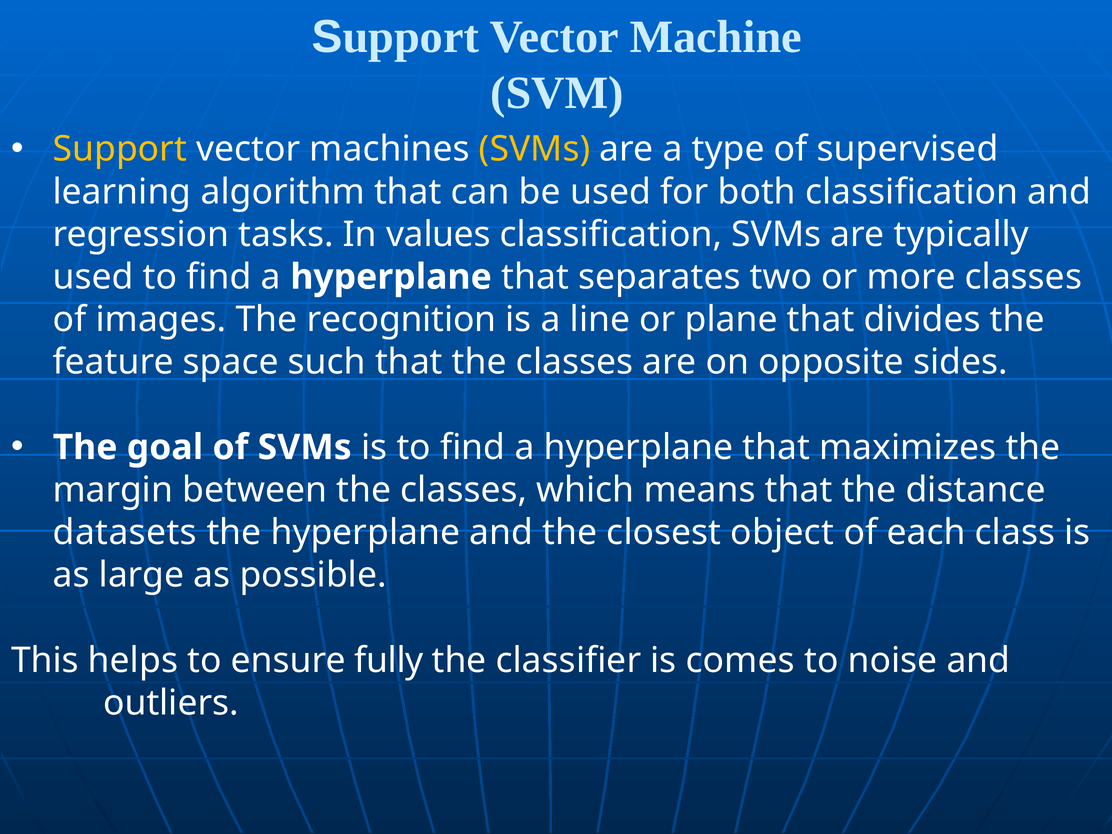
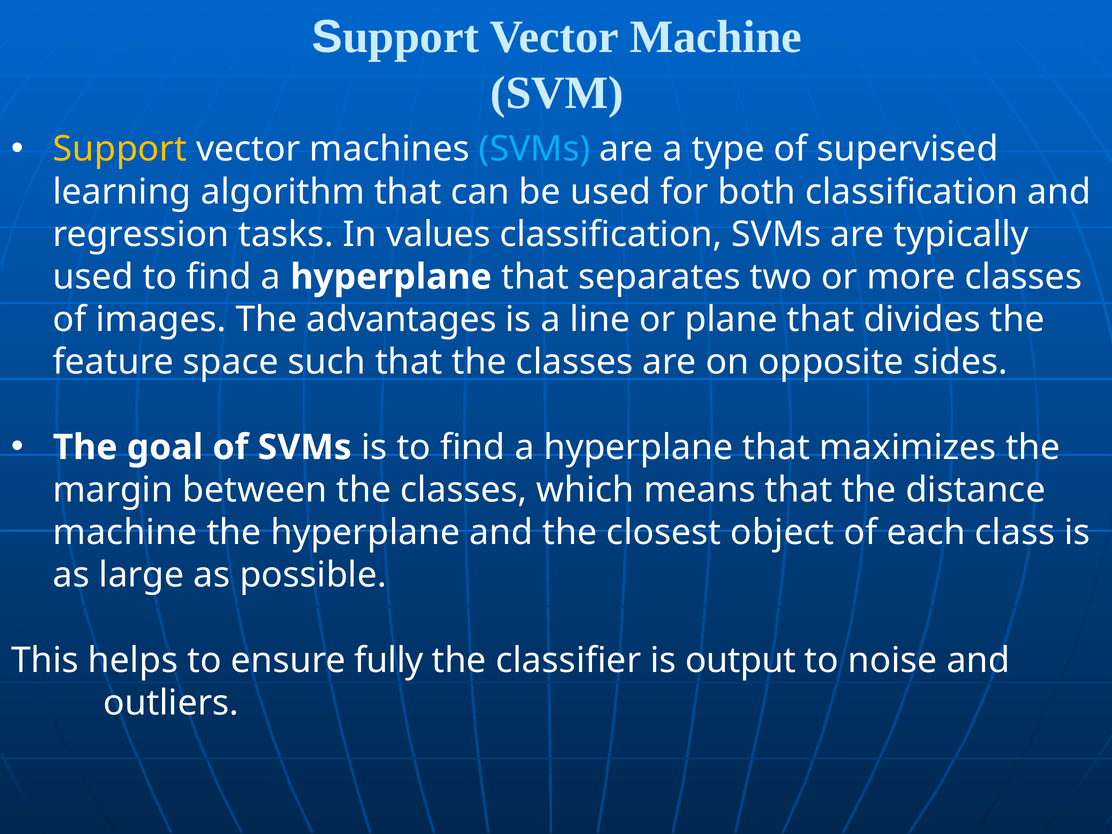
SVMs colour: yellow -> light blue (535, 149)
The recognition: recognition -> advantages (401, 320)
datasets: datasets -> machine (125, 533)
comes: comes -> output (741, 660)
